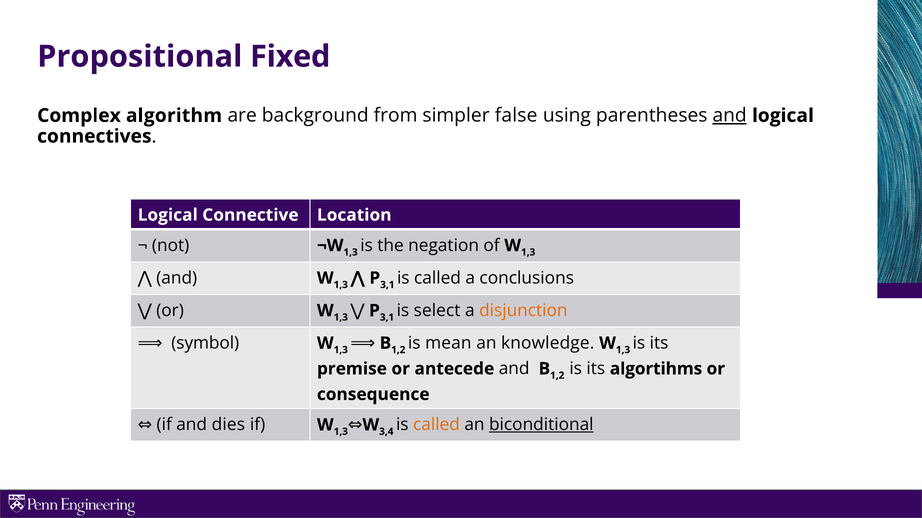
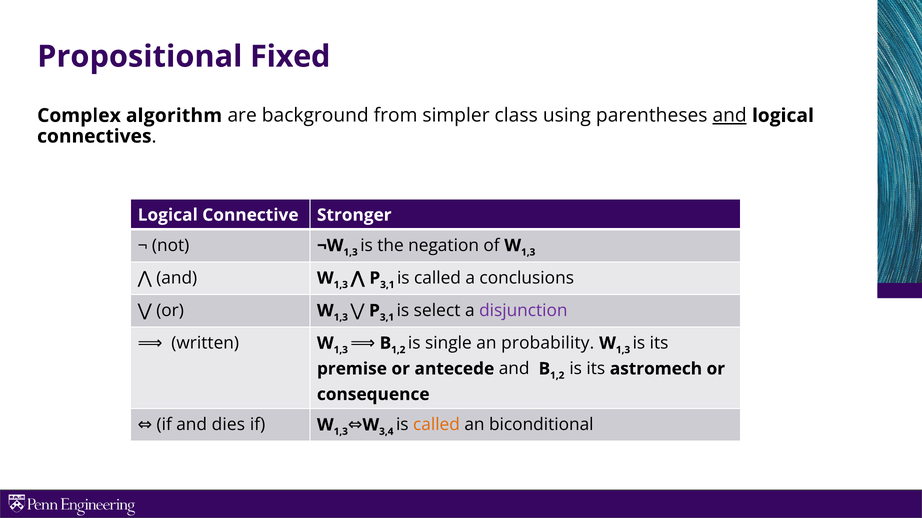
false: false -> class (516, 116)
Location: Location -> Stronger (354, 215)
disjunction colour: orange -> purple (523, 311)
symbol: symbol -> written (205, 344)
mean: mean -> single (448, 344)
knowledge: knowledge -> probability (548, 344)
algortihms: algortihms -> astromech (656, 369)
biconditional underline: present -> none (541, 425)
